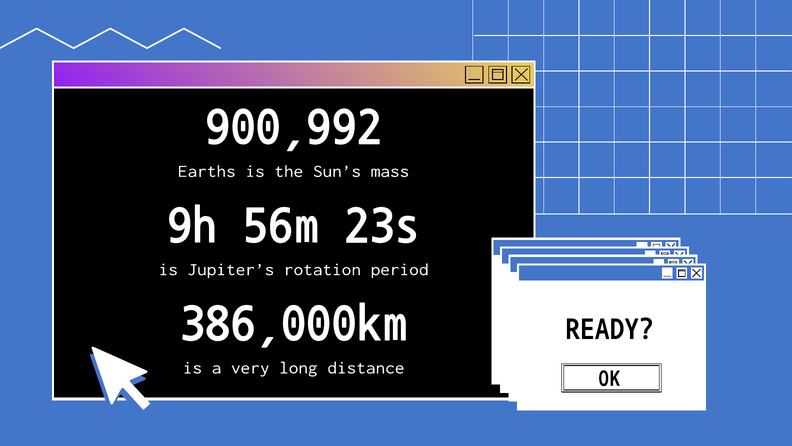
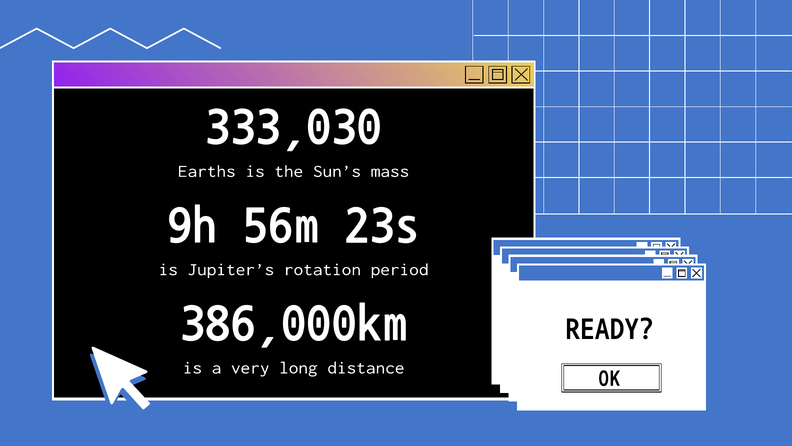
900,992: 900,992 -> 333,030 (294, 125)
